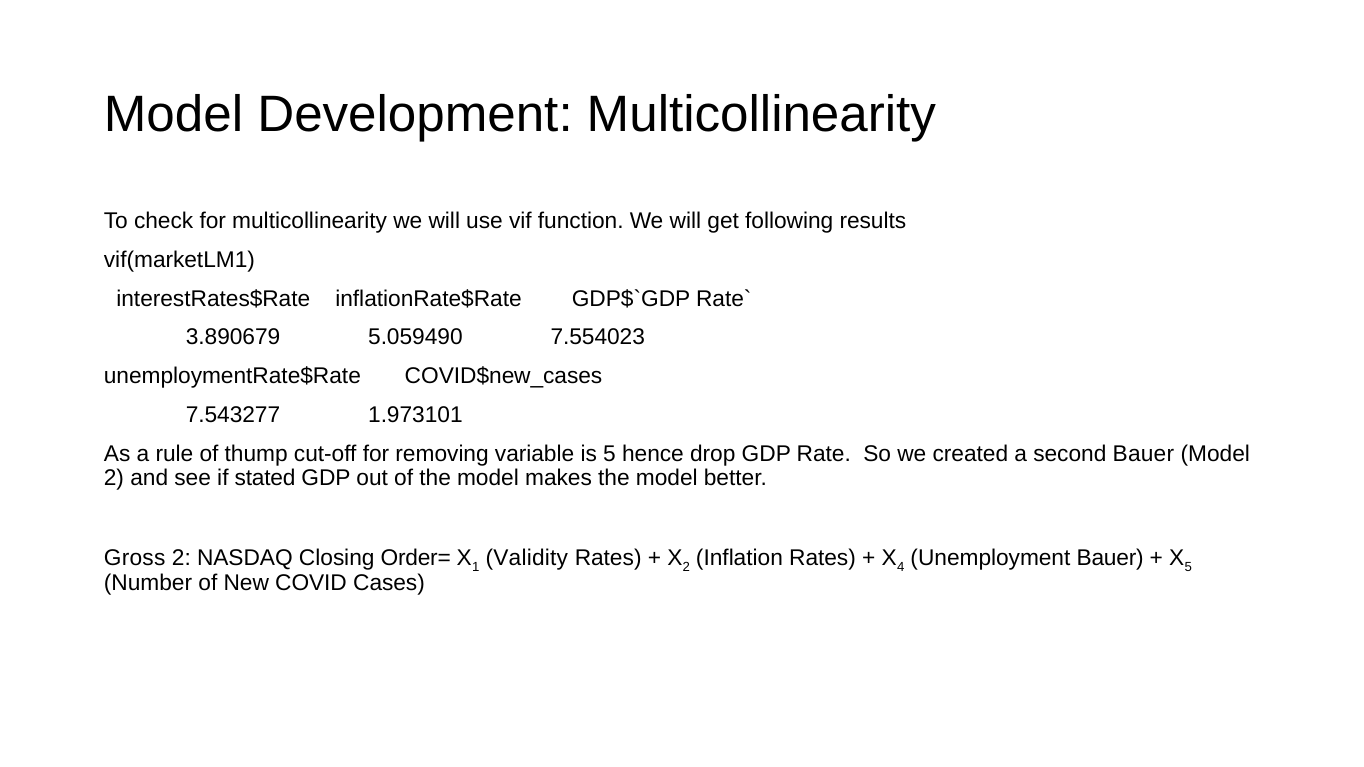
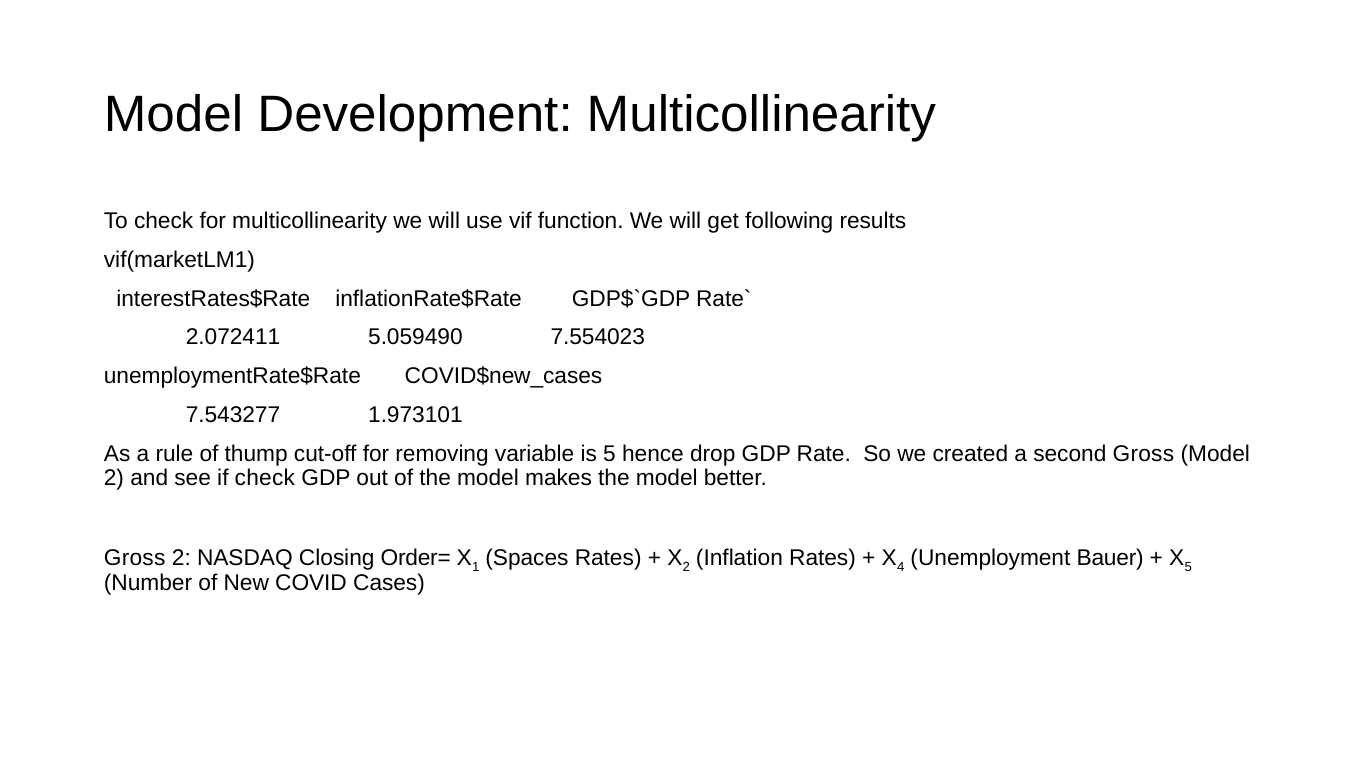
3.890679: 3.890679 -> 2.072411 (233, 338)
second Bauer: Bauer -> Gross (1143, 454)
if stated: stated -> check (265, 478)
Validity: Validity -> Spaces (527, 558)
